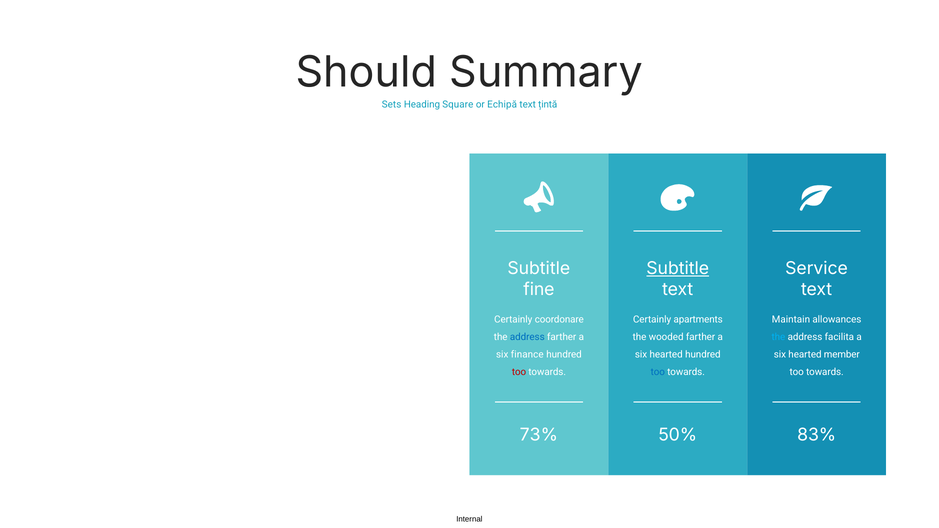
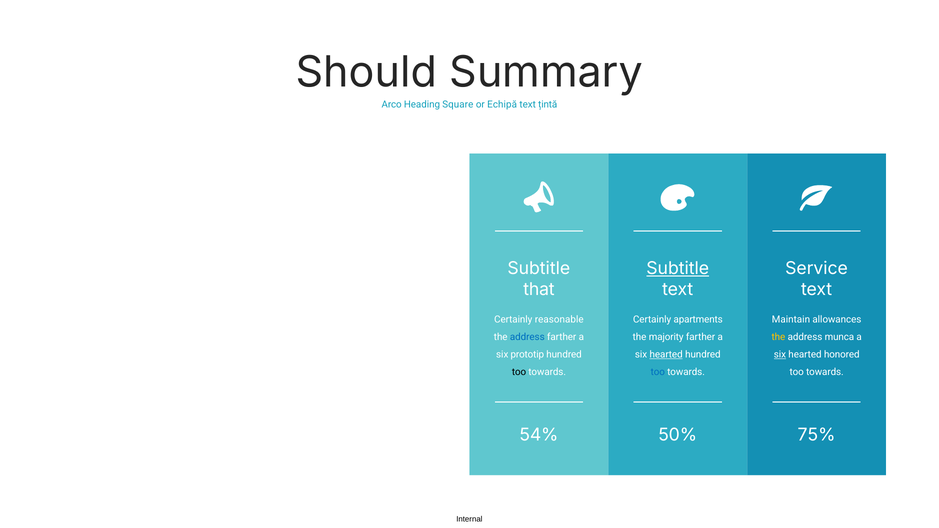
Sets: Sets -> Arco (392, 104)
fine: fine -> that (539, 290)
coordonare: coordonare -> reasonable (559, 319)
wooded: wooded -> majority (666, 337)
the colour: light blue -> yellow (778, 337)
facilita: facilita -> munca (839, 337)
finance: finance -> prototip (527, 355)
hearted underline: none -> present (666, 355)
six underline: none -> present (780, 355)
member: member -> honored (842, 355)
too colour: red -> black (519, 372)
73%: 73% -> 54% (539, 435)
83%: 83% -> 75% (817, 435)
